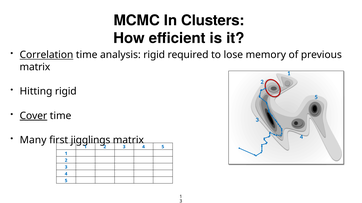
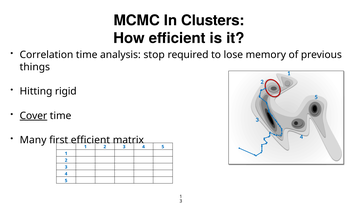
Correlation underline: present -> none (46, 55)
analysis rigid: rigid -> stop (154, 55)
matrix: matrix -> things (35, 67)
first jigglings: jigglings -> efficient (90, 141)
